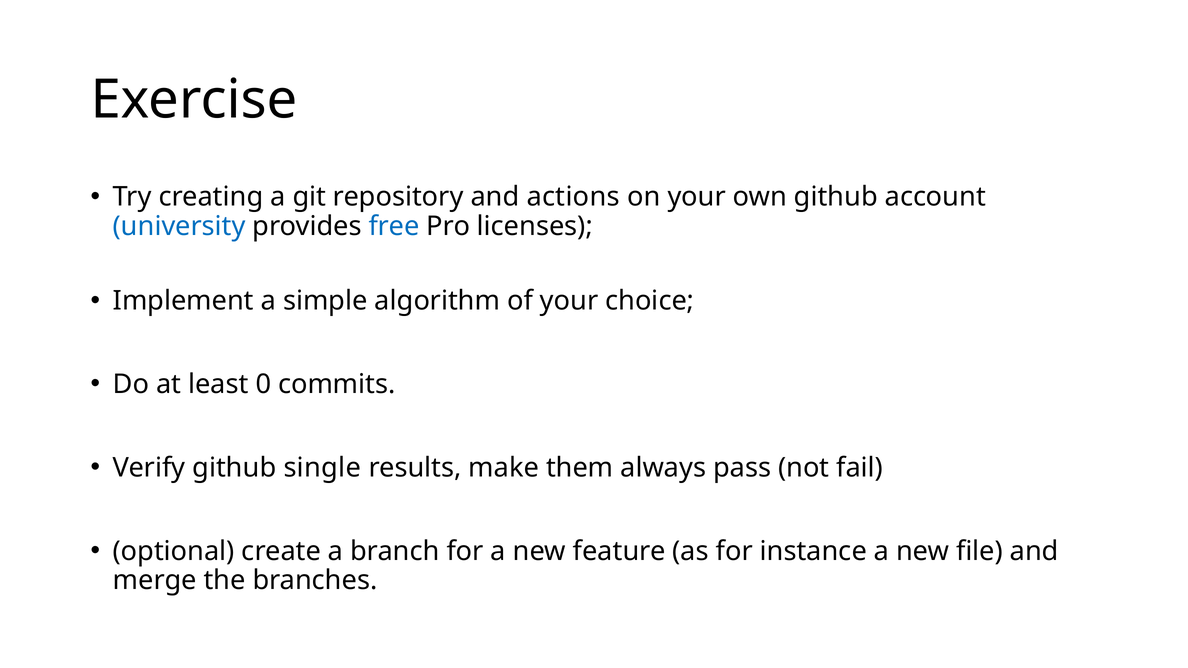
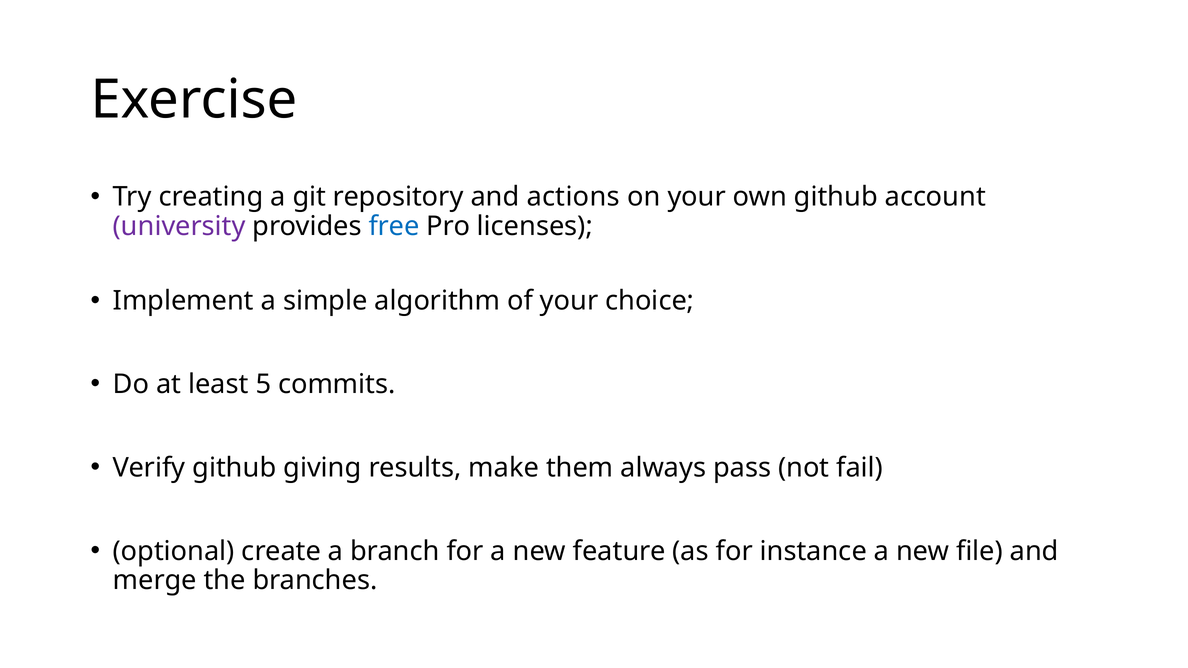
university colour: blue -> purple (179, 226)
0: 0 -> 5 (263, 384)
single: single -> giving (322, 468)
